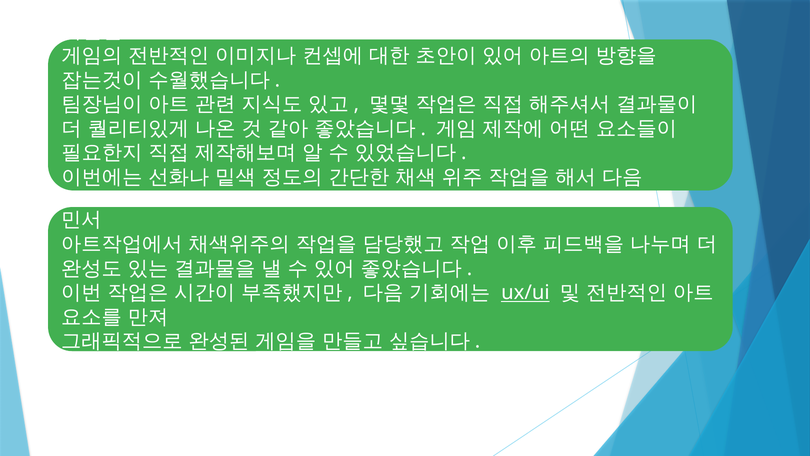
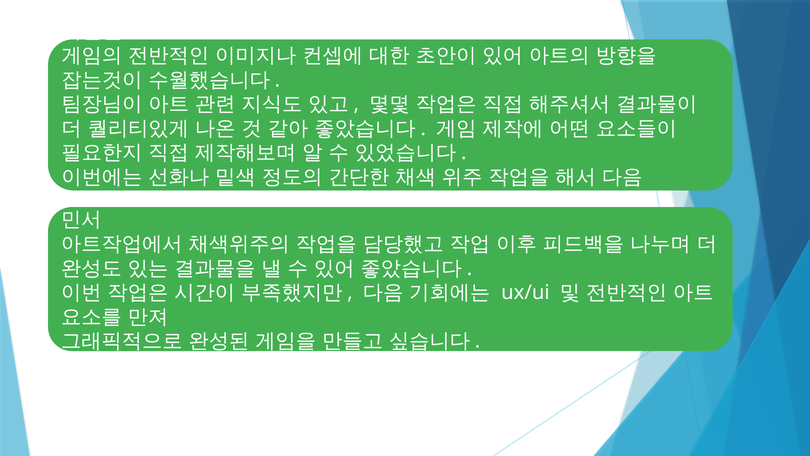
ux/ui underline: present -> none (525, 292)
